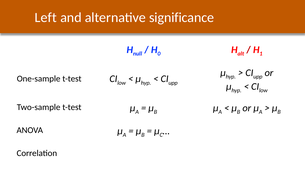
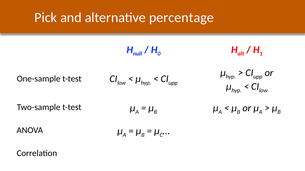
Left: Left -> Pick (46, 18)
significance: significance -> percentage (181, 18)
